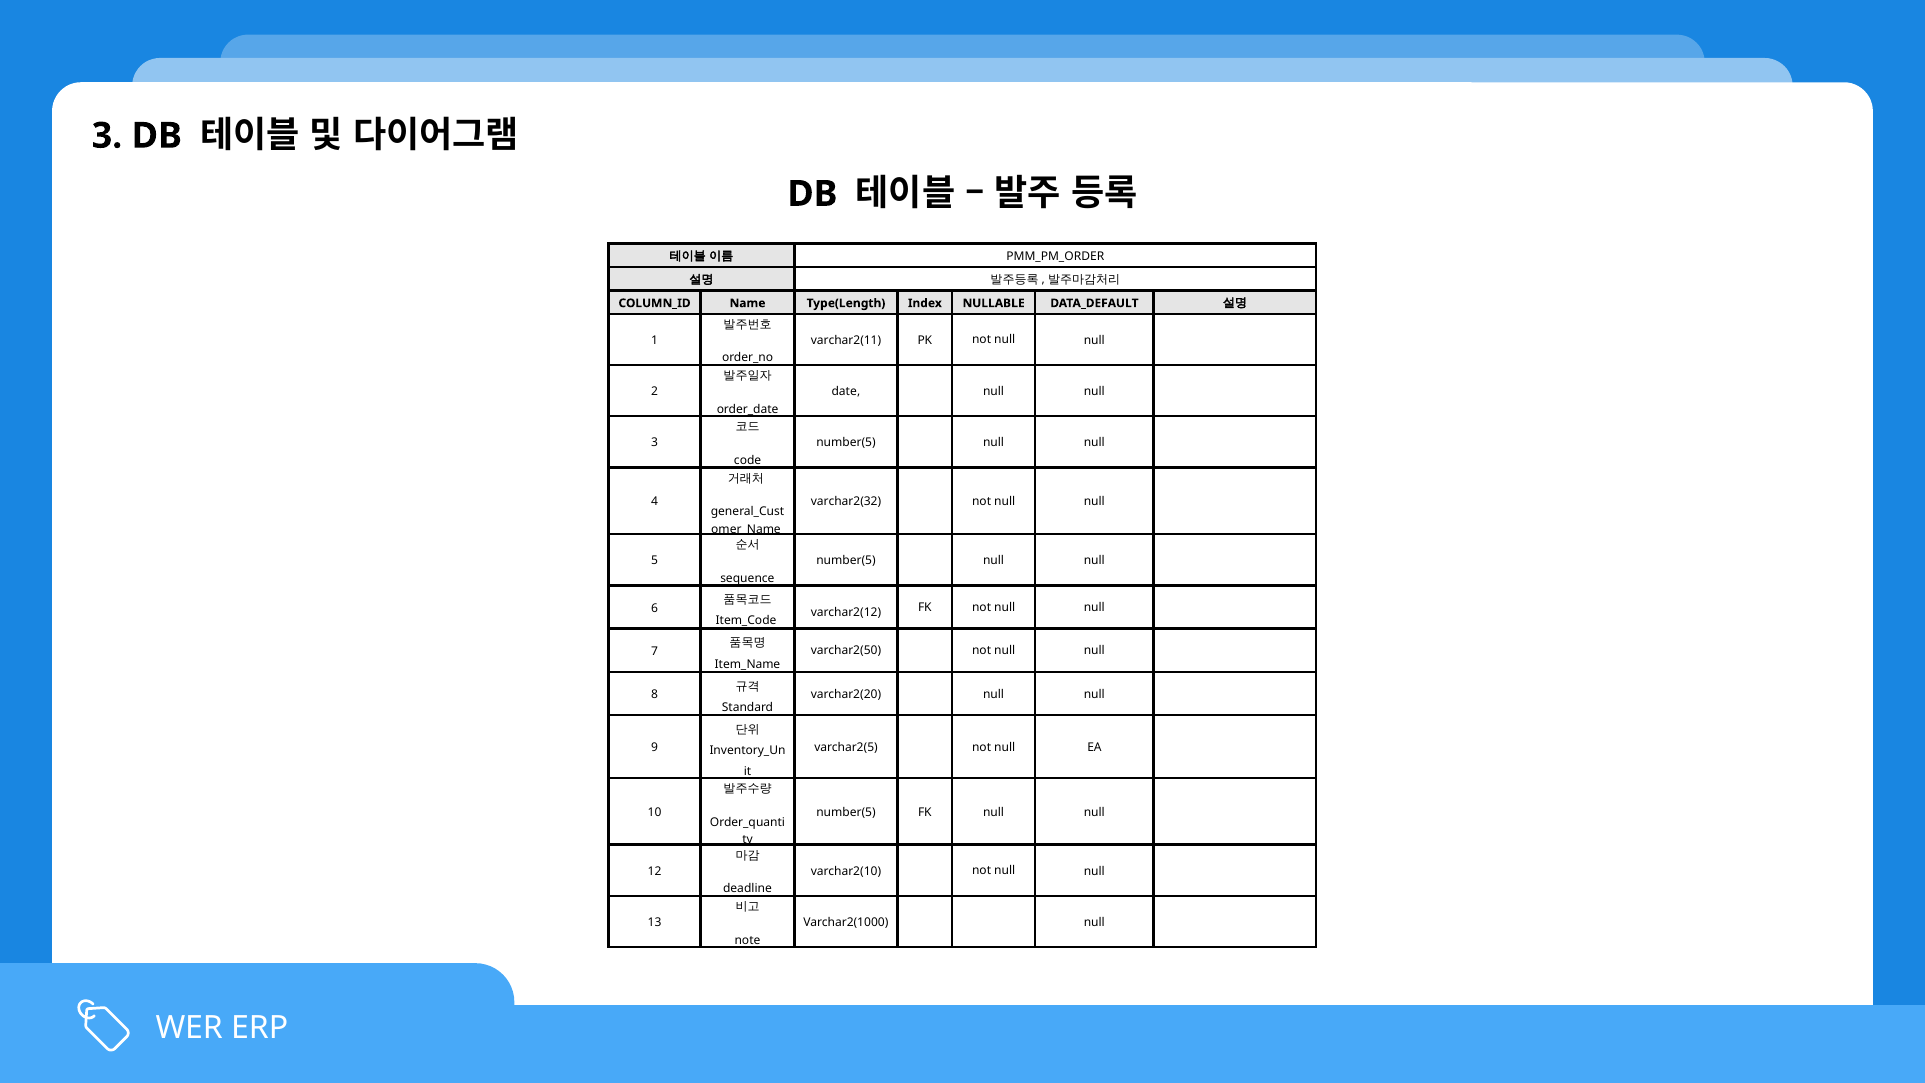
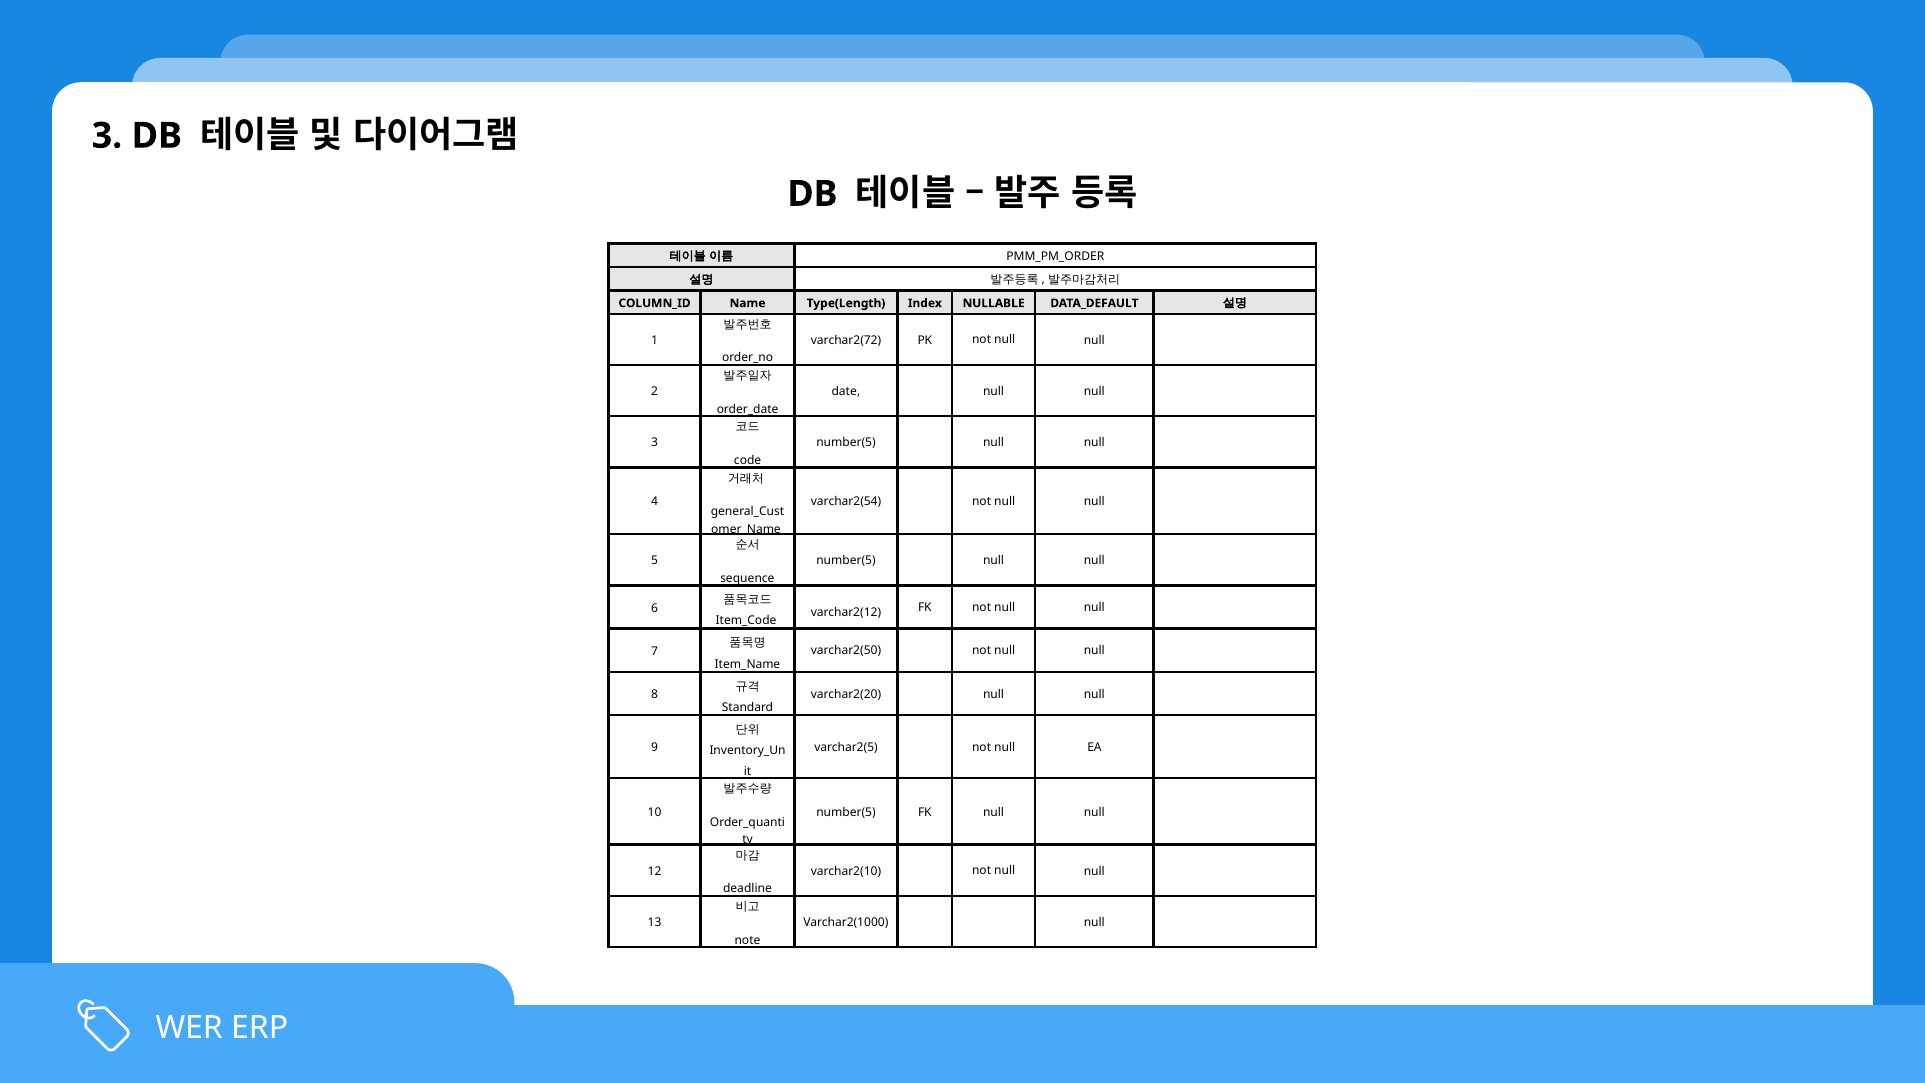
varchar2(11: varchar2(11 -> varchar2(72 (846, 340)
varchar2(32: varchar2(32 -> varchar2(54 (846, 502)
